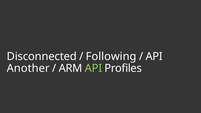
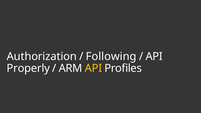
Disconnected: Disconnected -> Authorization (42, 56)
Another: Another -> Properly (28, 68)
API colour: light green -> yellow (93, 68)
